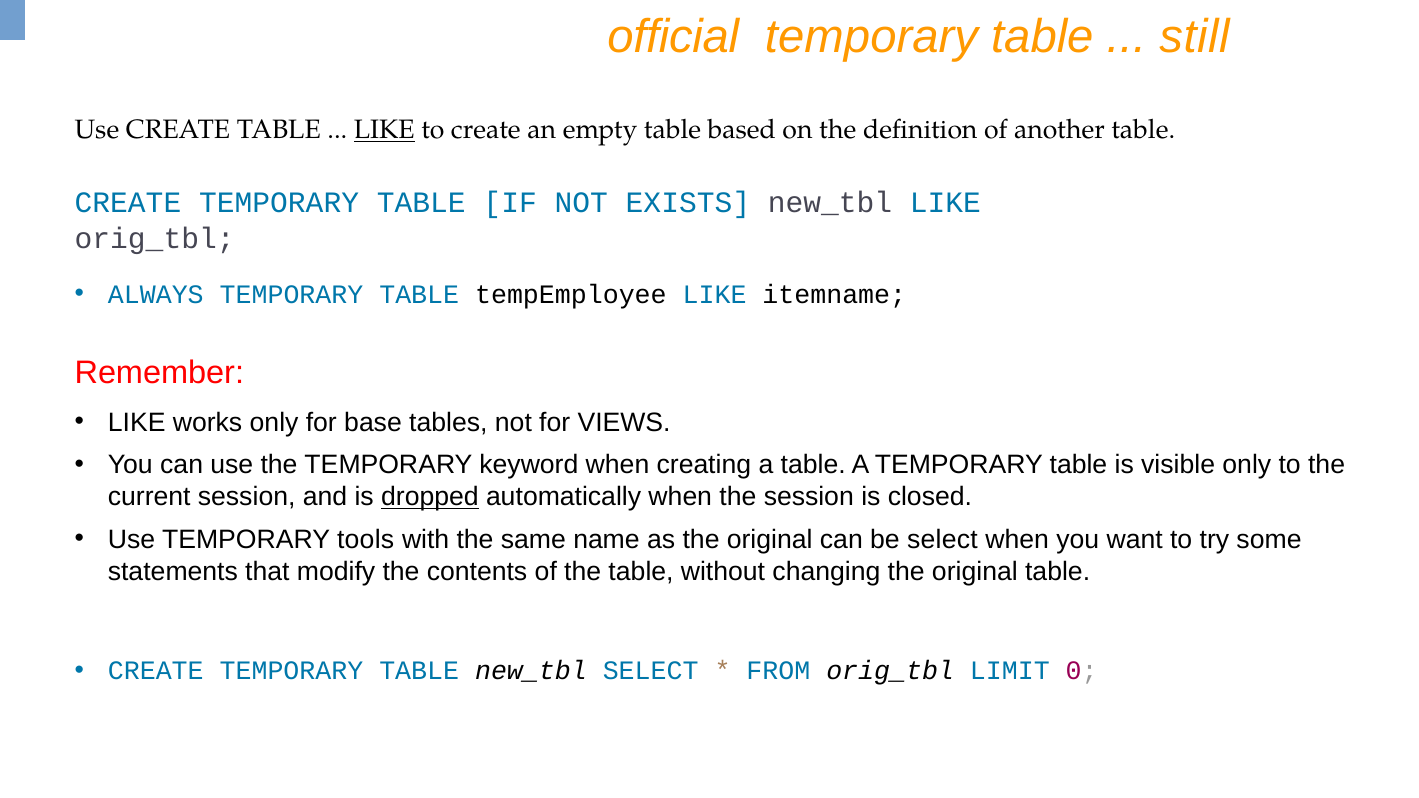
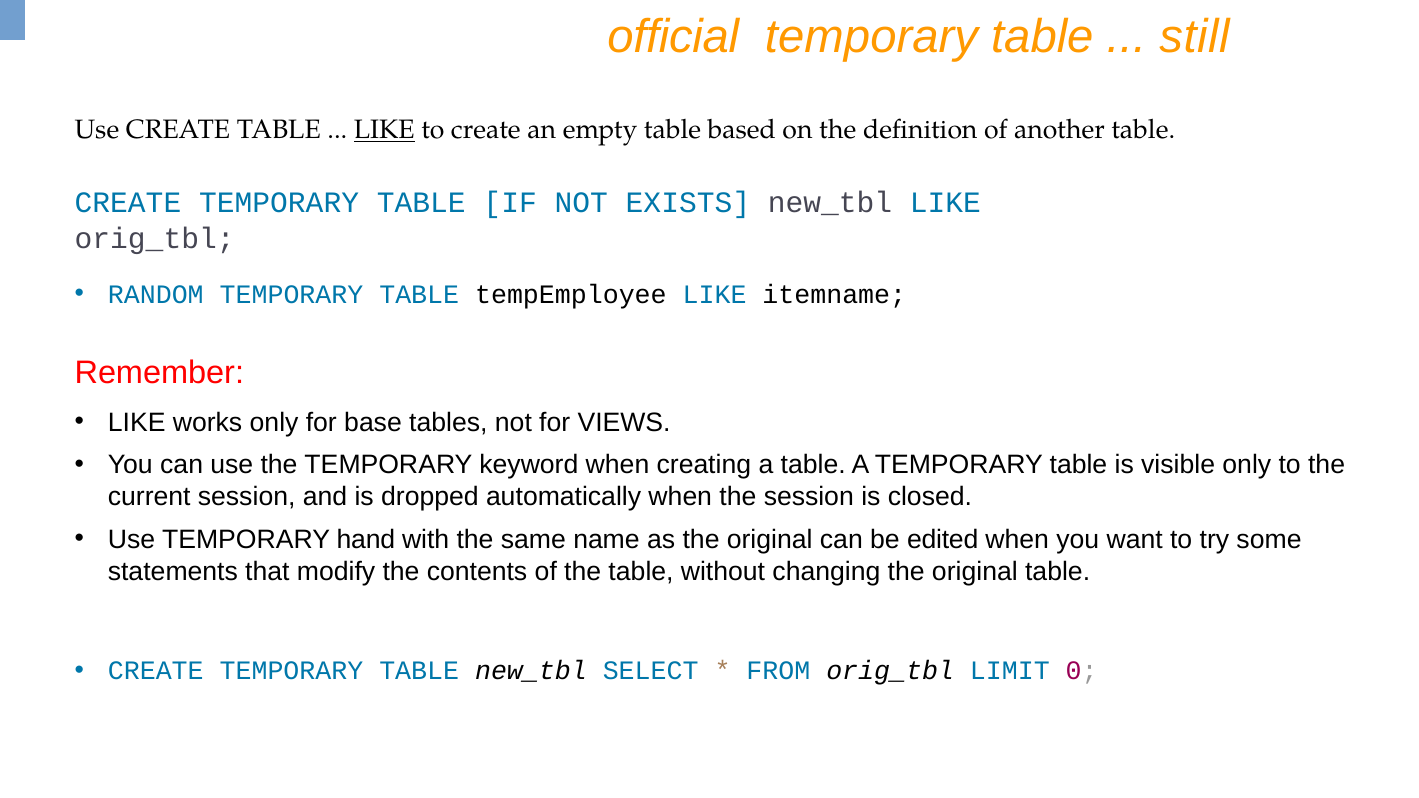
ALWAYS: ALWAYS -> RANDOM (156, 295)
dropped underline: present -> none (430, 497)
tools: tools -> hand (366, 540)
be select: select -> edited (943, 540)
